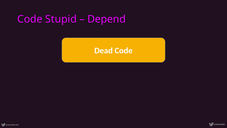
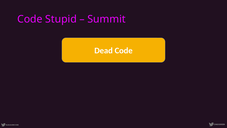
Depend: Depend -> Summit (107, 19)
